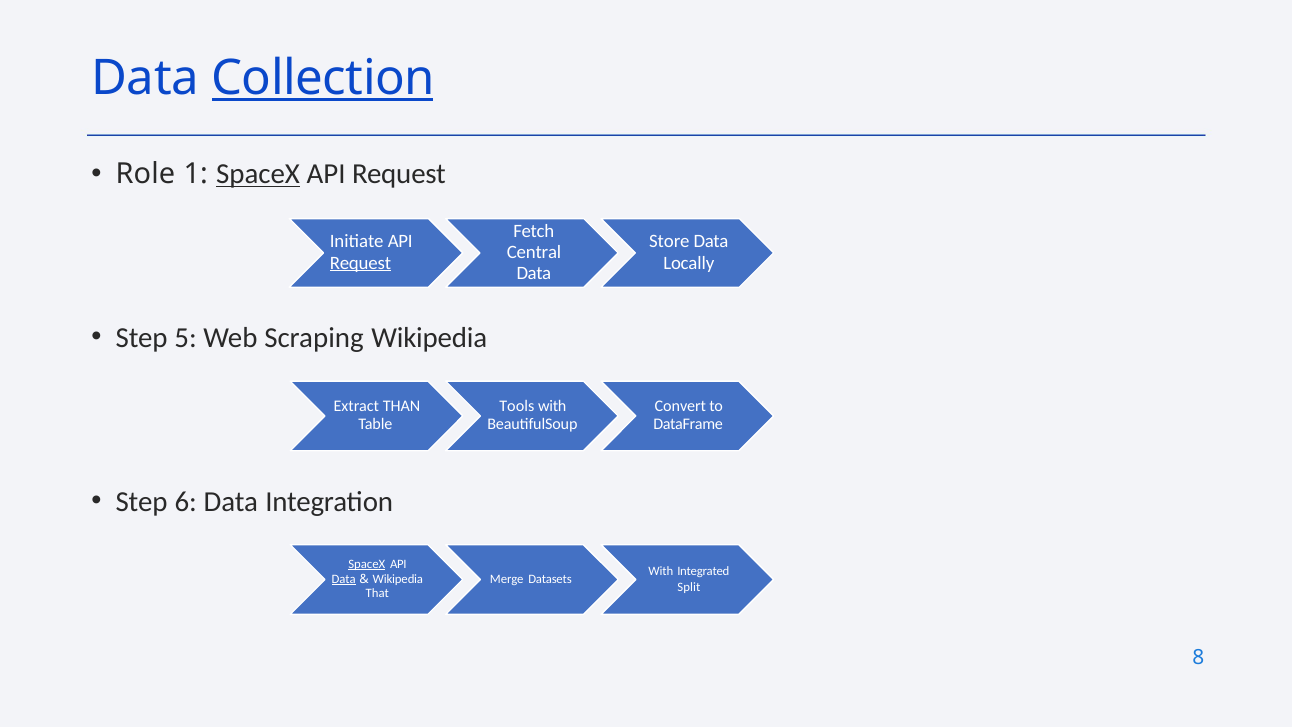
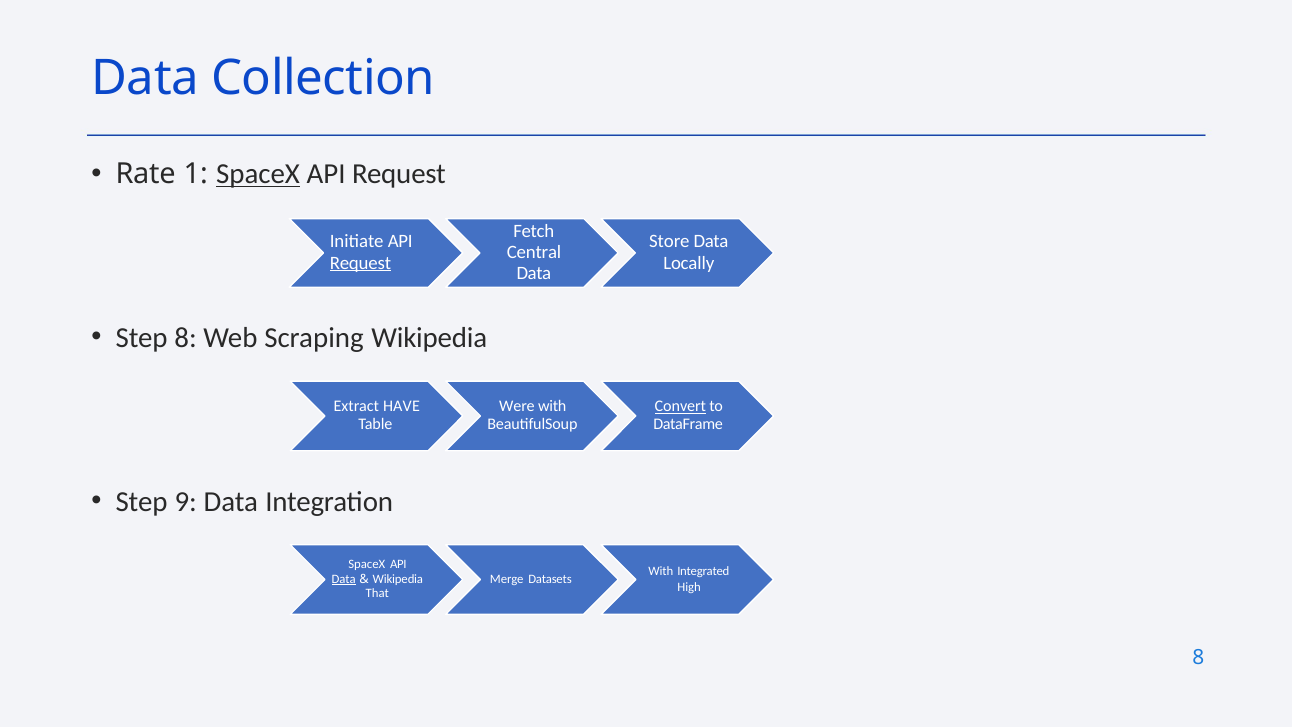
Collection underline: present -> none (323, 78)
Role: Role -> Rate (146, 174)
Step 5: 5 -> 8 (186, 338)
THAN: THAN -> HAVE (401, 406)
Tools: Tools -> Were (517, 406)
Convert underline: none -> present (680, 406)
6: 6 -> 9 (186, 501)
SpaceX underline: present -> none (367, 564)
Split: Split -> High (689, 587)
